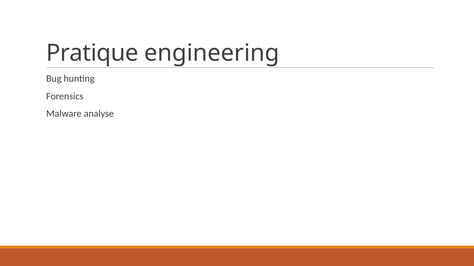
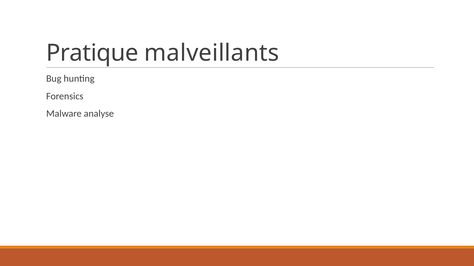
engineering: engineering -> malveillants (212, 53)
